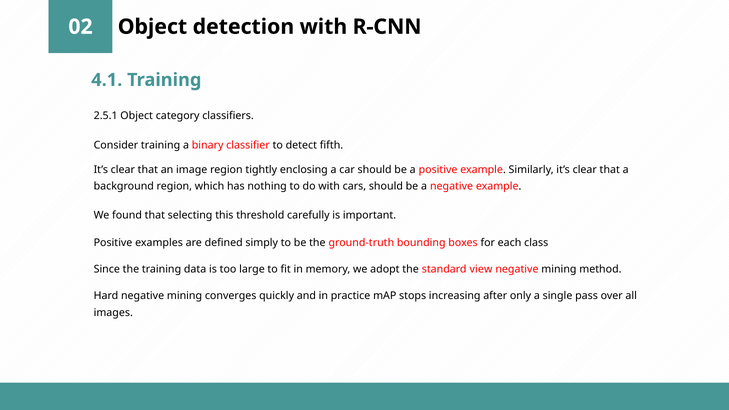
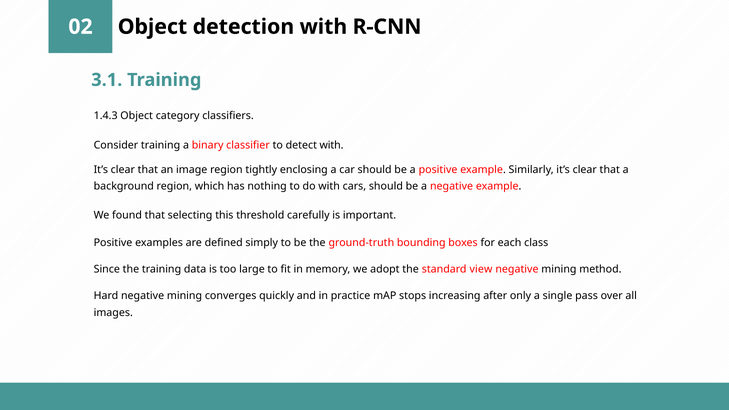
4.1: 4.1 -> 3.1 (107, 80)
2.5.1: 2.5.1 -> 1.4.3 (106, 116)
detect fifth: fifth -> with (332, 145)
